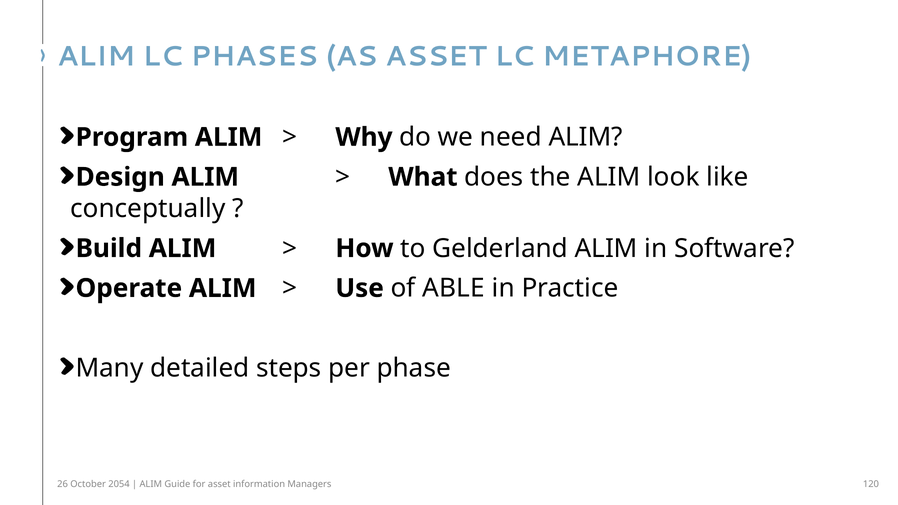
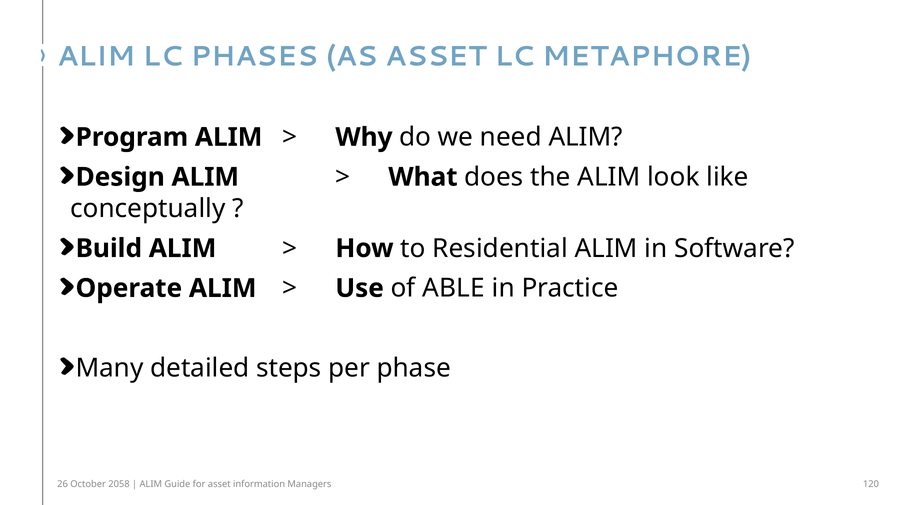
Gelderland: Gelderland -> Residential (500, 248)
2054: 2054 -> 2058 (119, 484)
